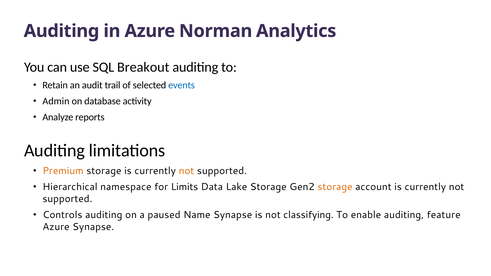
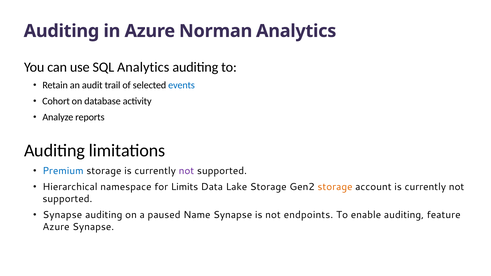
SQL Breakout: Breakout -> Analytics (143, 67)
Admin: Admin -> Cohort (56, 101)
Premium colour: orange -> blue (63, 171)
not colour: orange -> purple (186, 171)
Controls: Controls -> Synapse (62, 215)
classifying: classifying -> endpoints (308, 215)
